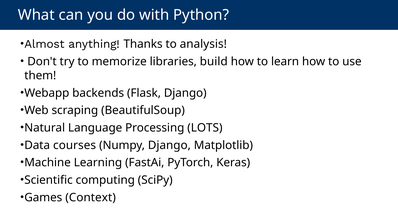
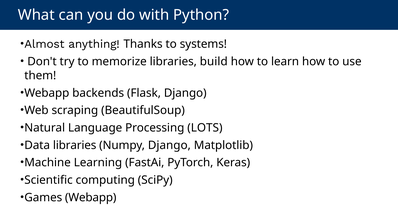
analysis: analysis -> systems (203, 44)
Data courses: courses -> libraries (75, 145)
Games Context: Context -> Webapp (91, 197)
